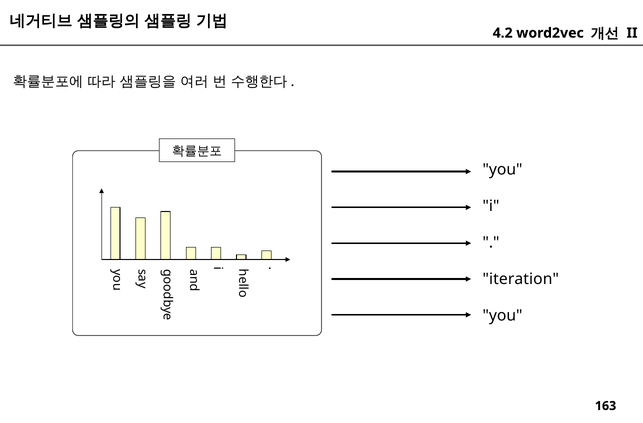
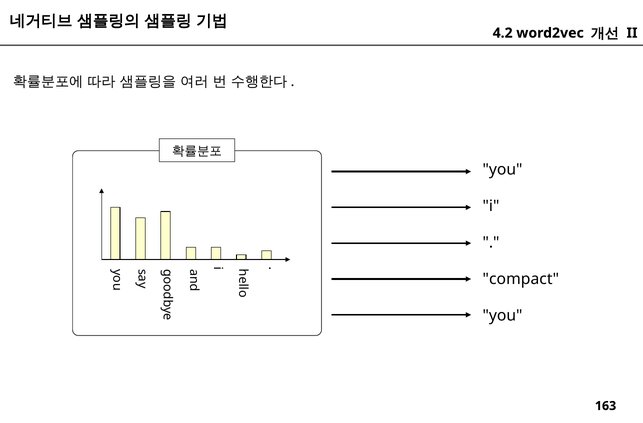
iteration: iteration -> compact (521, 279)
